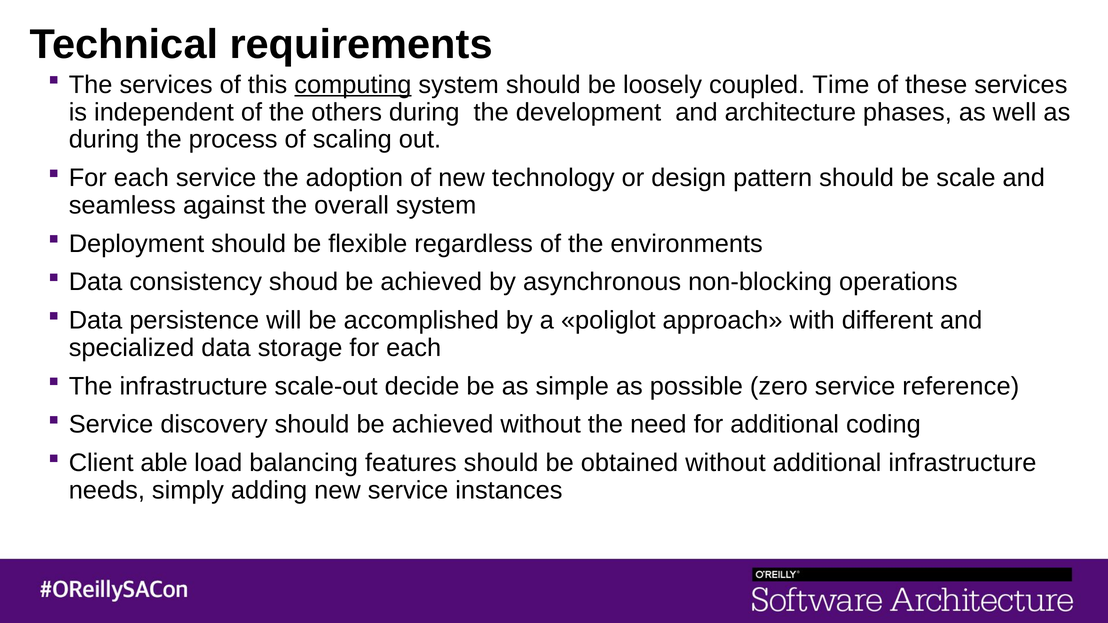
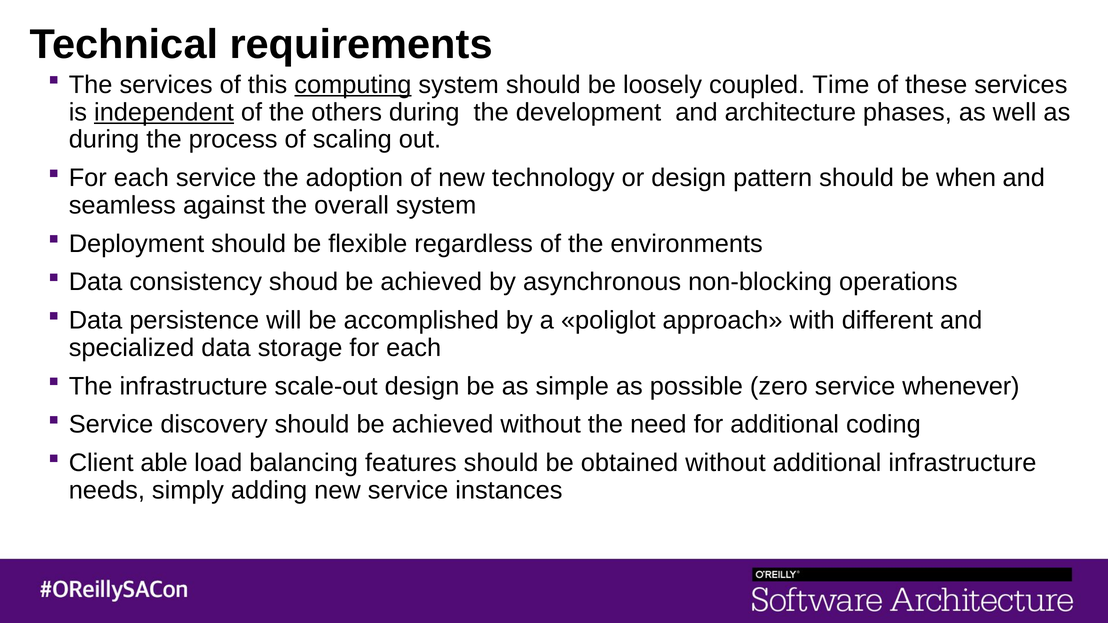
independent underline: none -> present (164, 112)
scale: scale -> when (966, 178)
scale-out decide: decide -> design (422, 386)
reference: reference -> whenever (961, 386)
